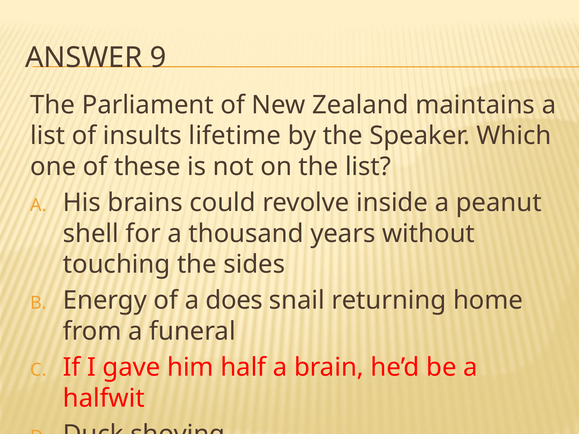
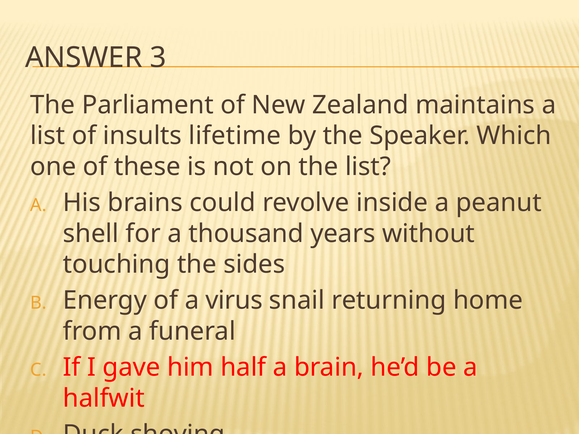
9: 9 -> 3 (158, 57)
does: does -> virus (234, 301)
